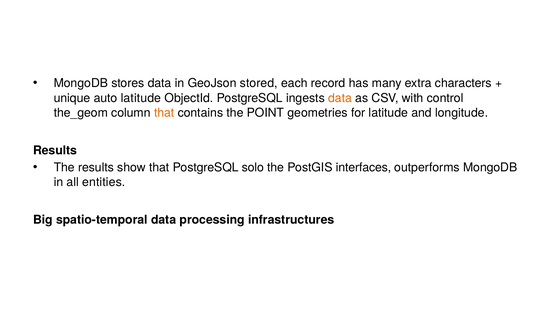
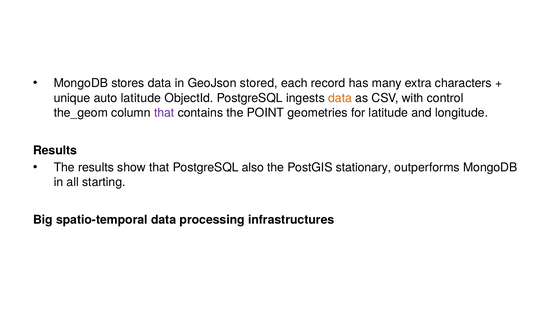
that colour: orange -> purple (164, 113)
solo: solo -> also (253, 167)
interfaces: interfaces -> stationary (363, 167)
entities: entities -> starting (104, 182)
